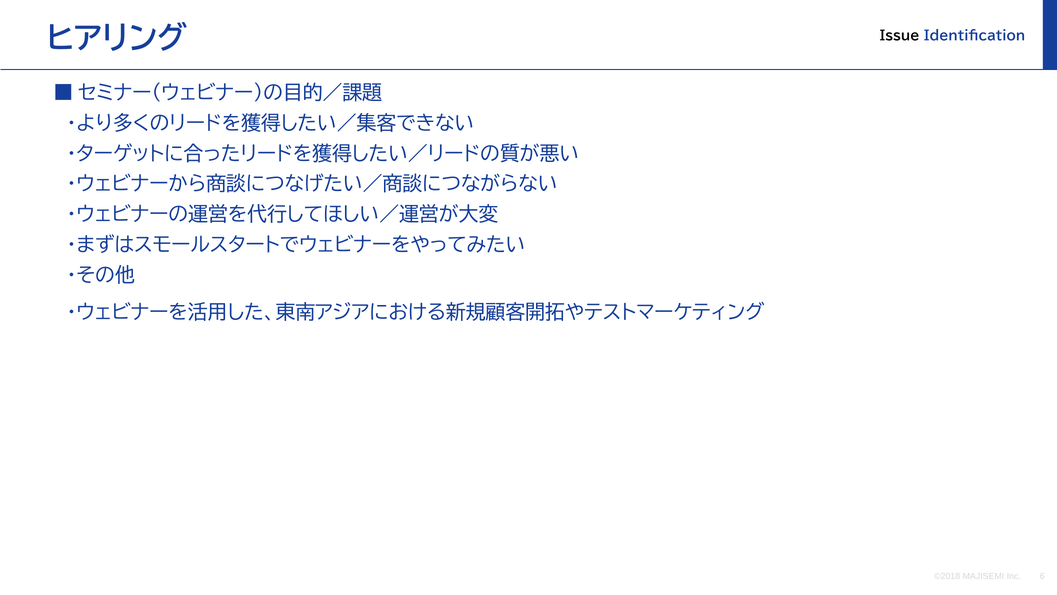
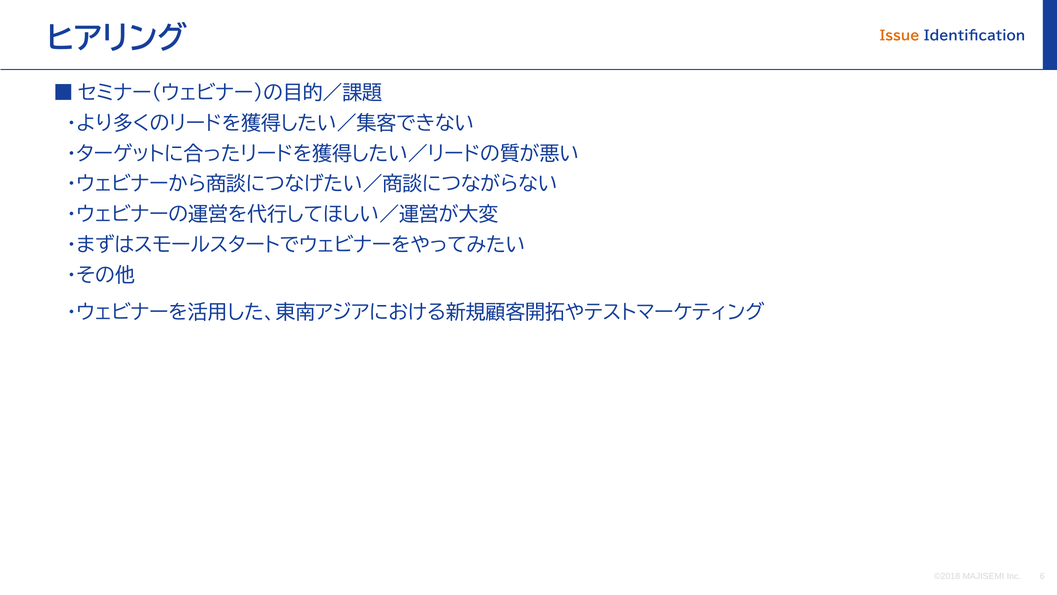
Issue colour: black -> orange (899, 36)
